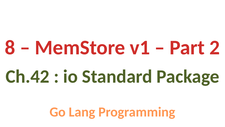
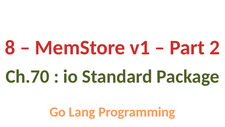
Ch.42: Ch.42 -> Ch.70 (27, 76)
